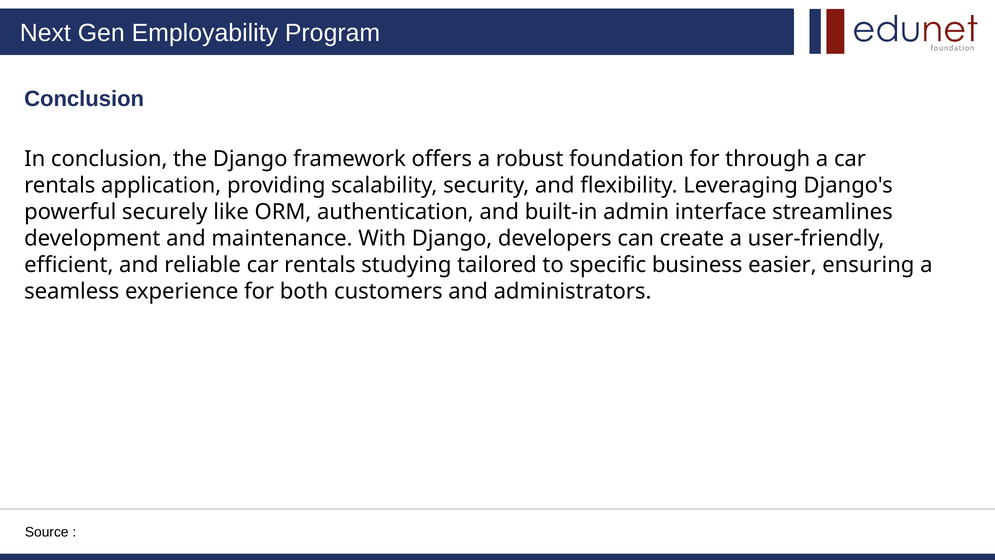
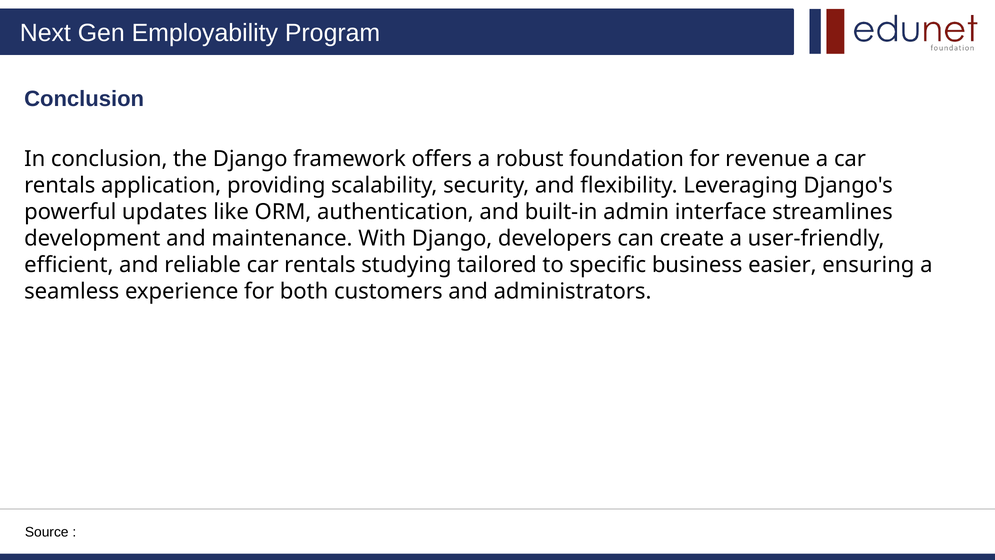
through: through -> revenue (768, 159)
securely: securely -> updates (165, 212)
